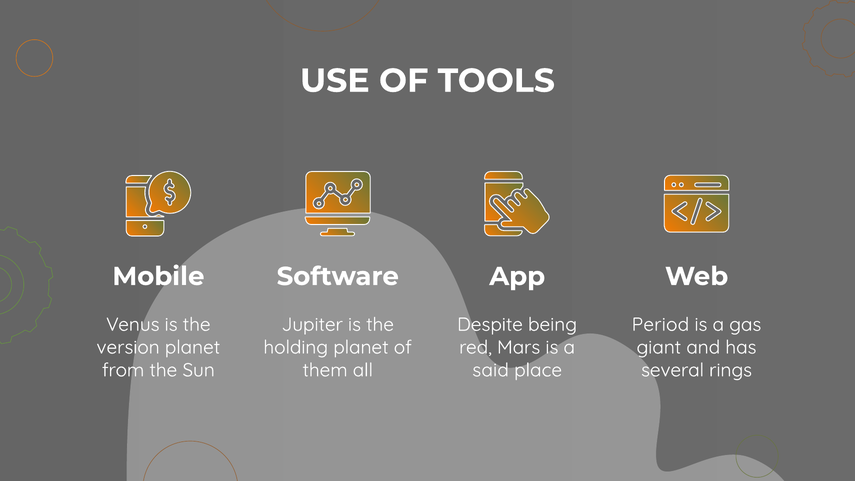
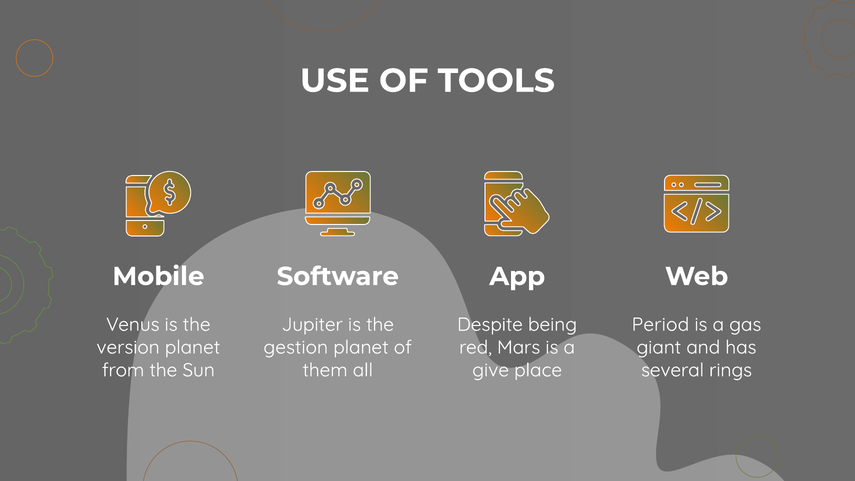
holding: holding -> gestion (296, 347)
said: said -> give (491, 370)
